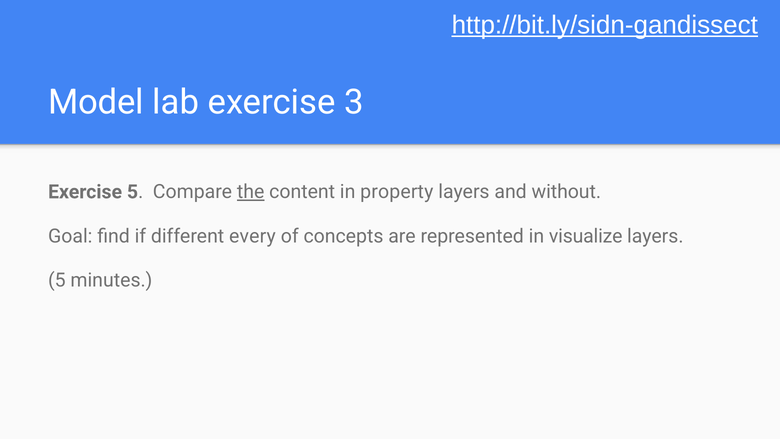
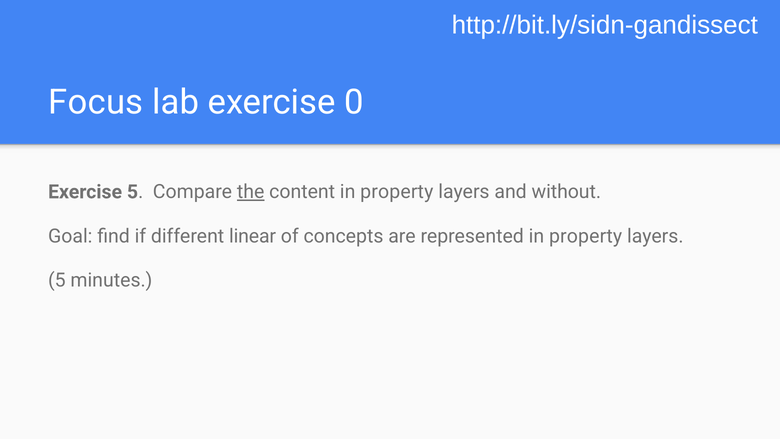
http://bit.ly/sidn-gandissect underline: present -> none (605, 25)
Model: Model -> Focus (96, 102)
3: 3 -> 0 (354, 102)
every: every -> linear (253, 236)
represented in visualize: visualize -> property (586, 236)
